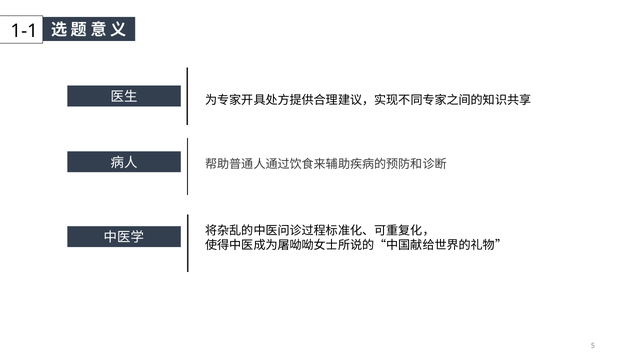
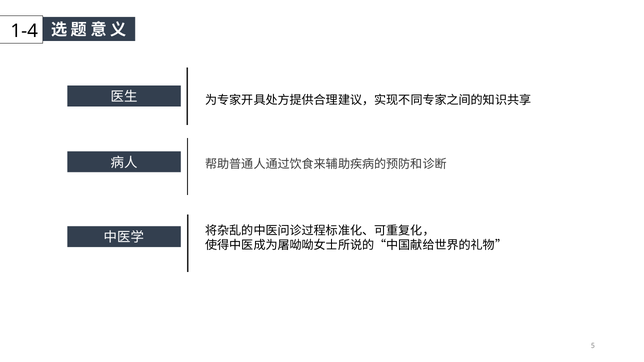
1-1: 1-1 -> 1-4 (24, 31)
